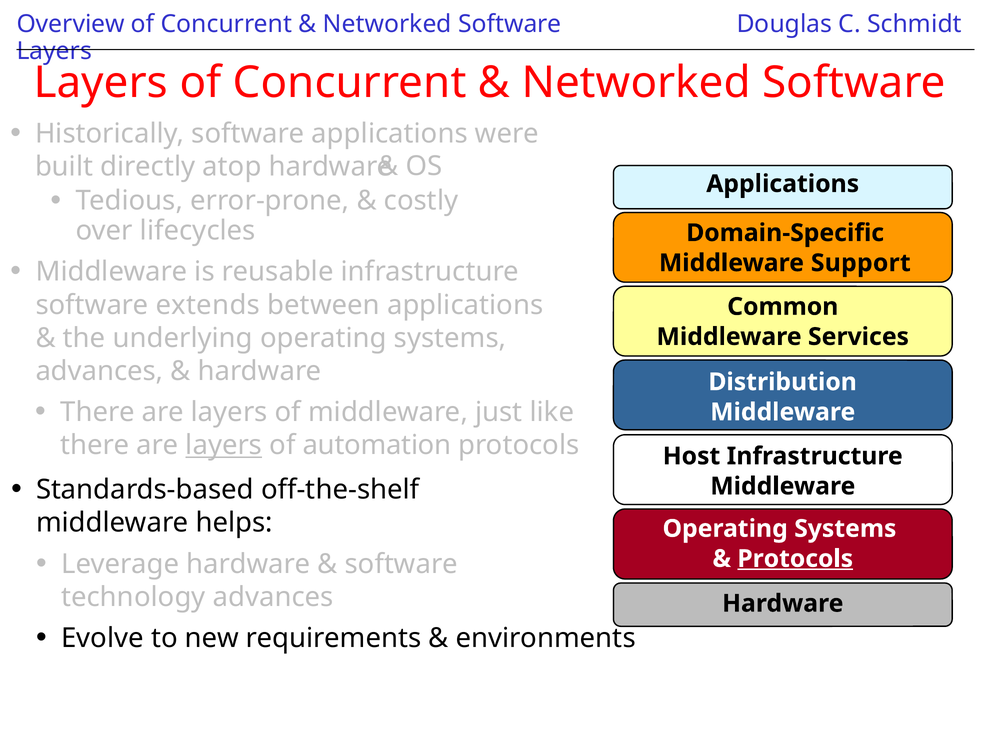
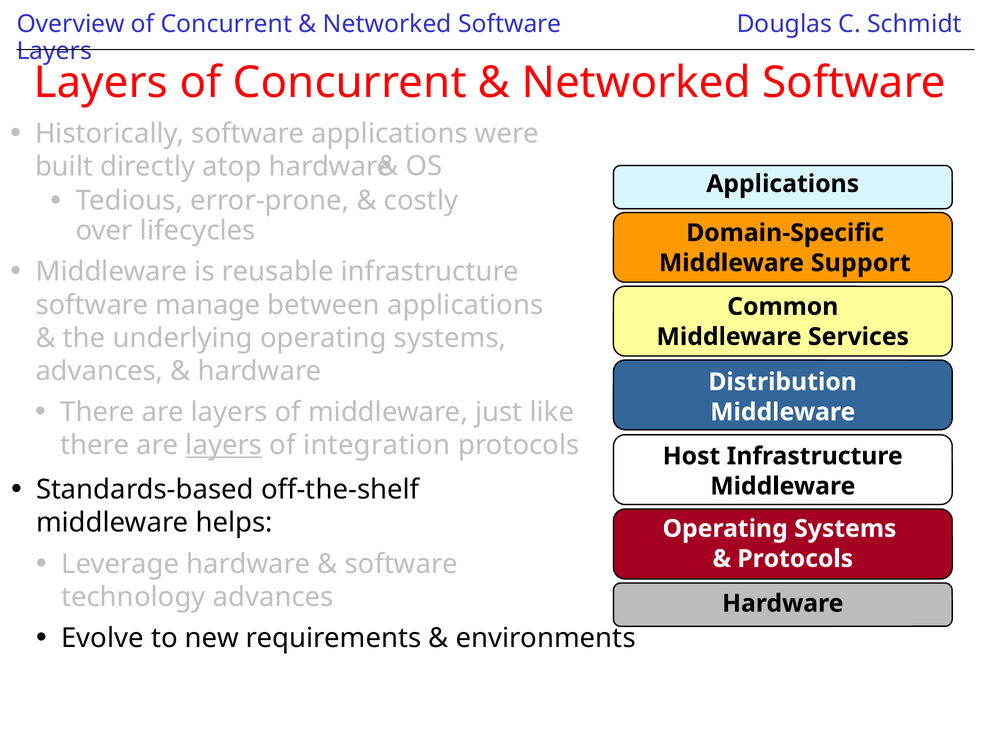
extends: extends -> manage (208, 305)
automation: automation -> integration (377, 445)
Protocols underline: present -> none (795, 559)
